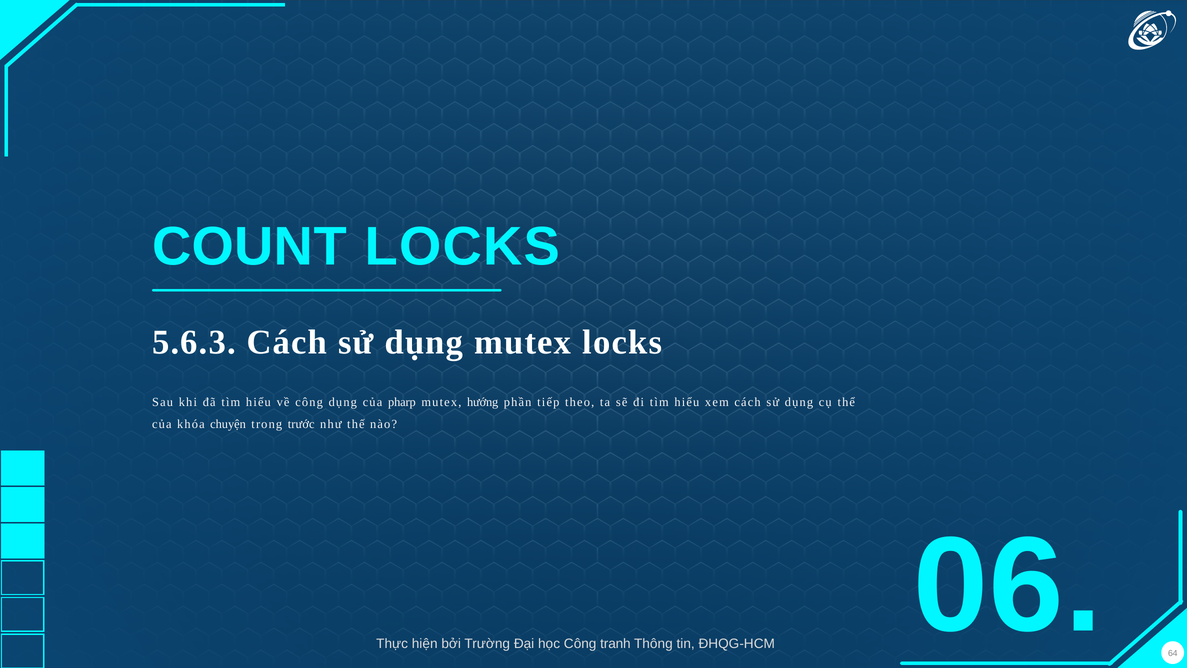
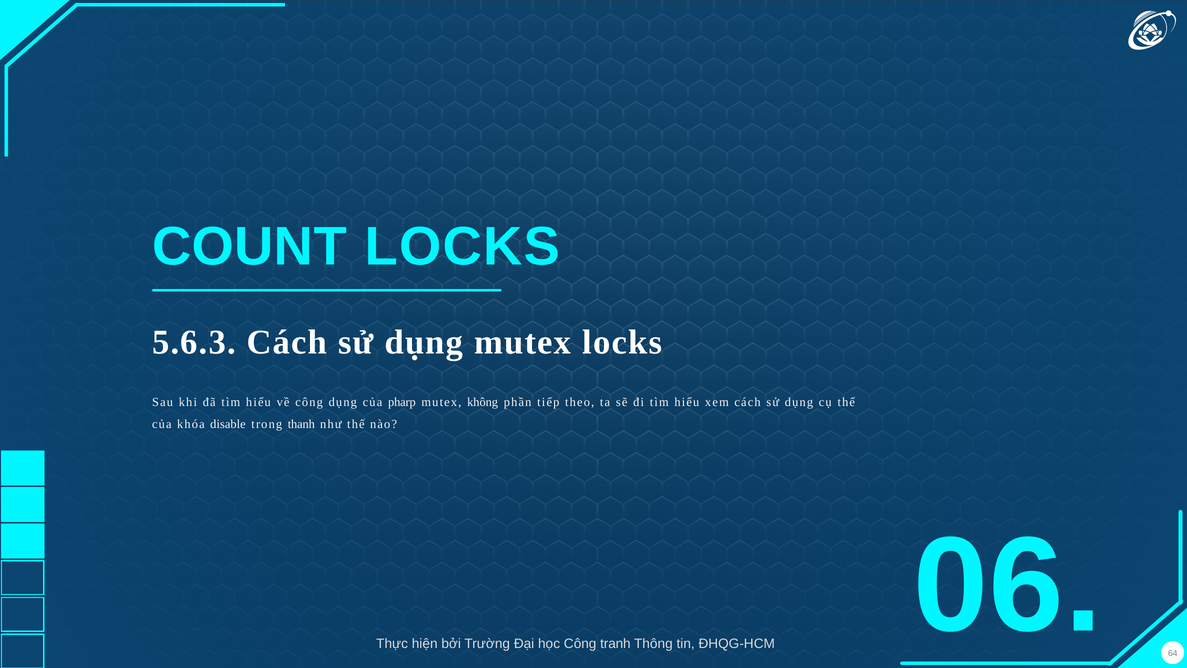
hướng: hướng -> không (483, 402)
chuyện: chuyện -> disable (228, 424)
trước: trước -> thanh (301, 424)
